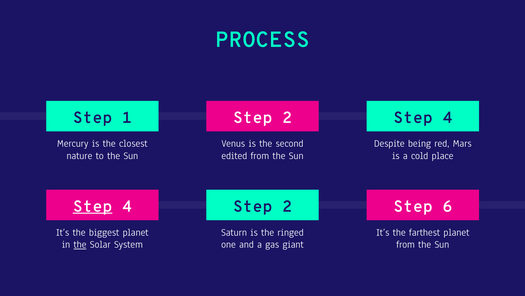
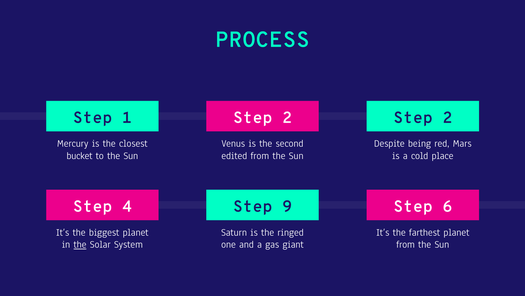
4: 4 -> 2 (447, 117)
nature: nature -> bucket (80, 155)
Step underline: present -> none (93, 206)
2: 2 -> 9 (287, 206)
